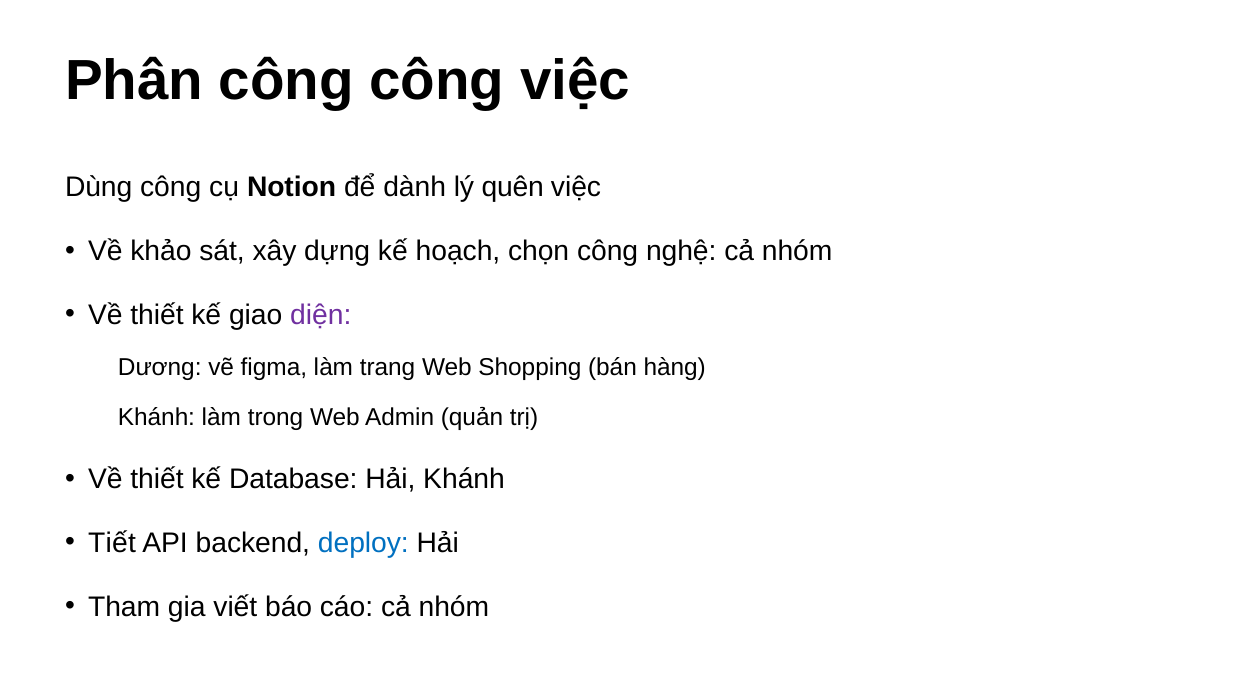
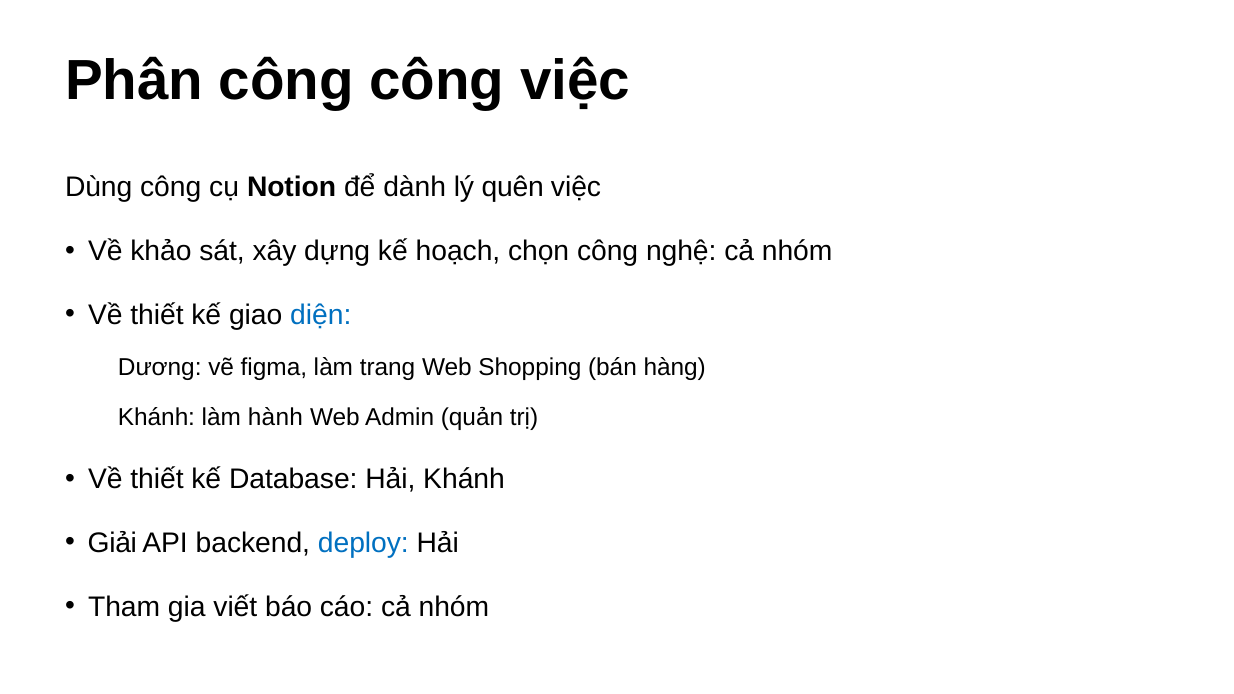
diện colour: purple -> blue (321, 315)
trong: trong -> hành (275, 418)
Tiết: Tiết -> Giải (112, 543)
